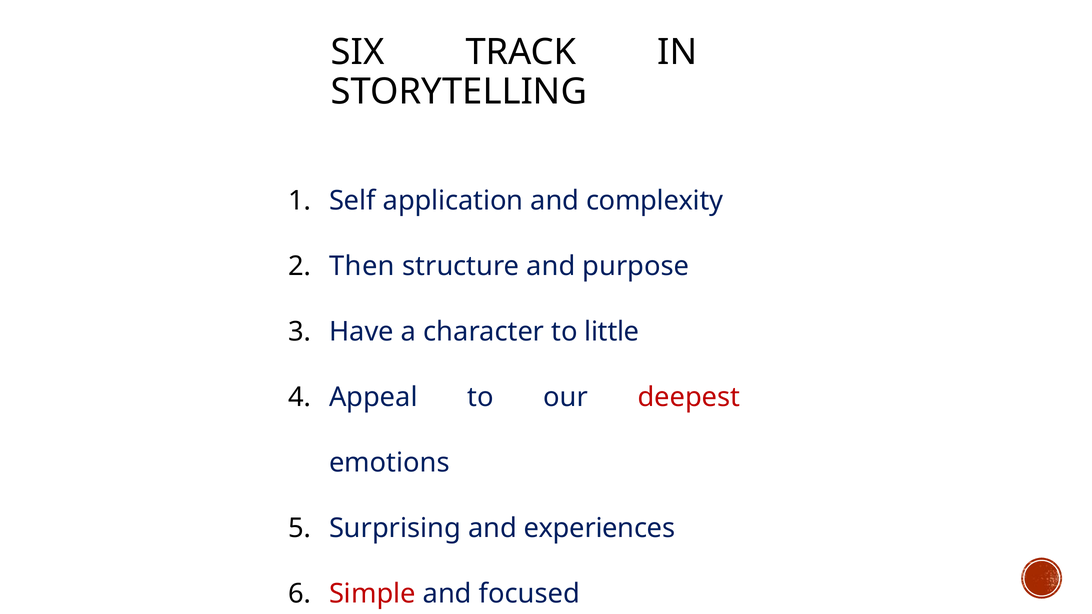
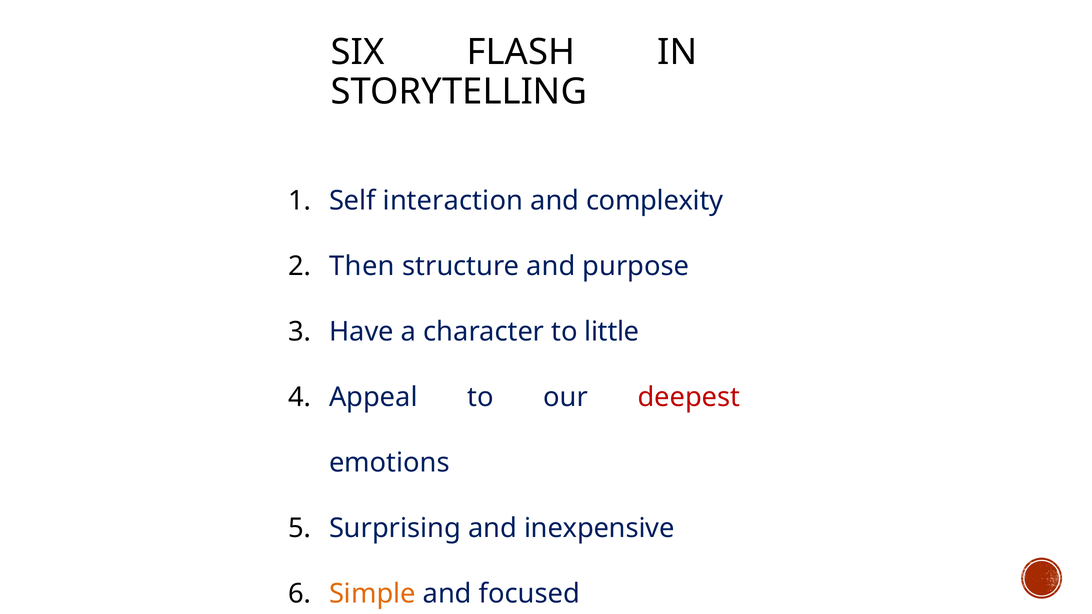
TRACK: TRACK -> FLASH (521, 52)
application: application -> interaction (453, 201)
experiences: experiences -> inexpensive (599, 528)
Simple colour: red -> orange (372, 594)
